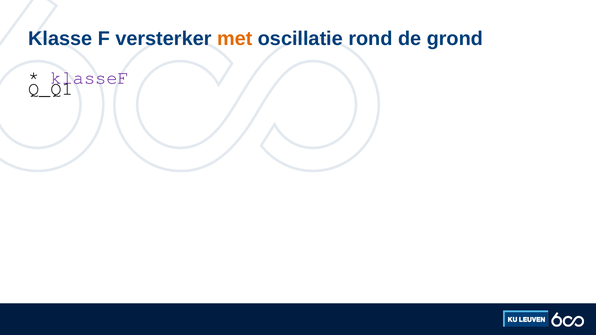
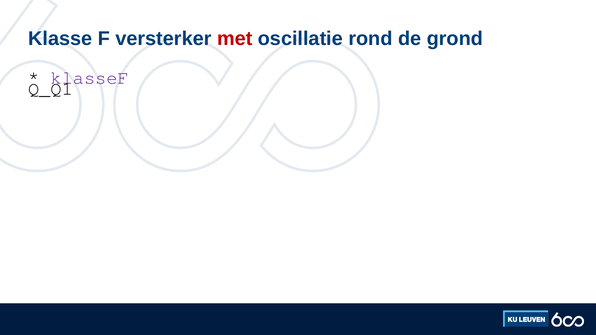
met colour: orange -> red (235, 39)
